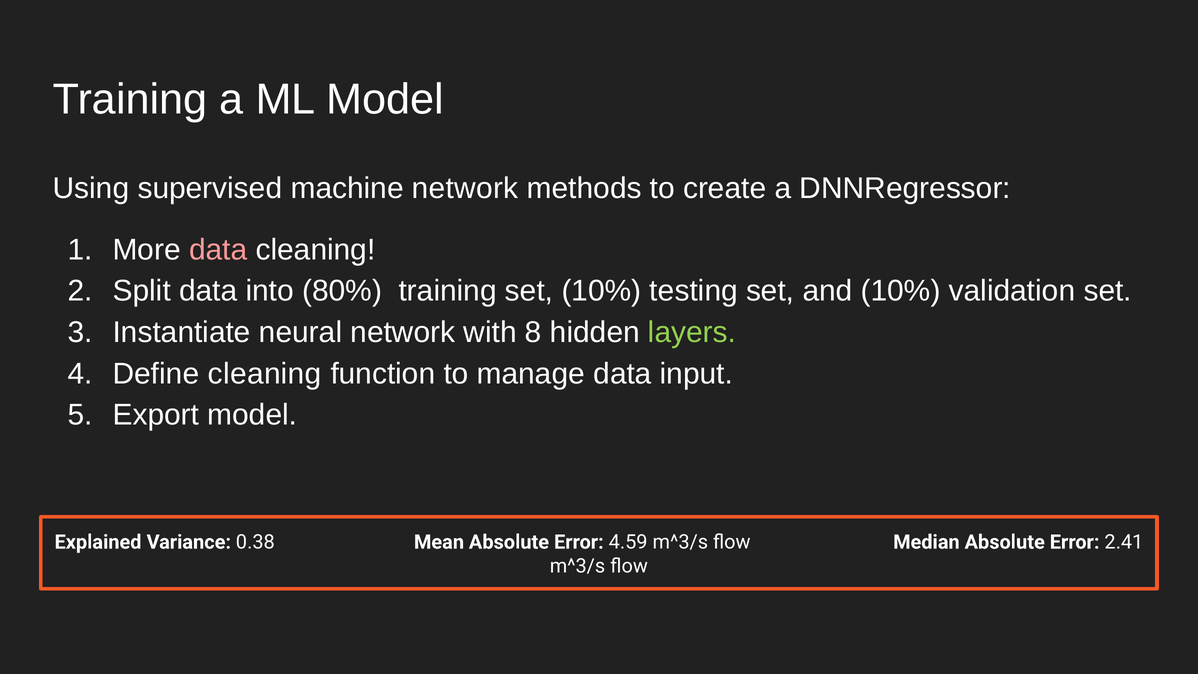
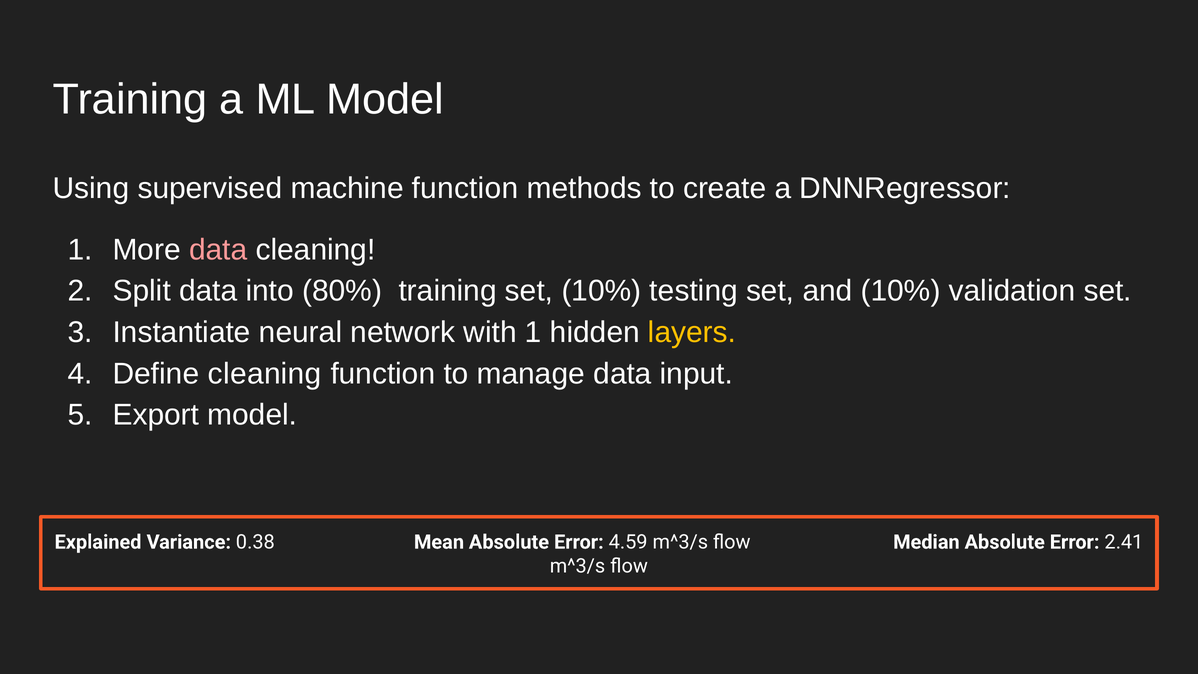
machine network: network -> function (465, 188)
with 8: 8 -> 1 (533, 332)
layers colour: light green -> yellow (692, 332)
